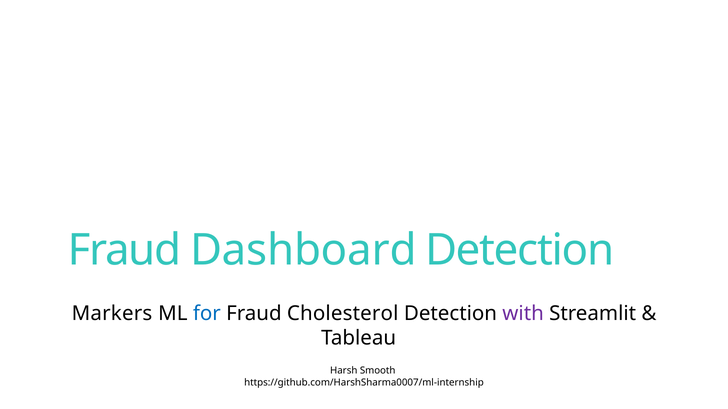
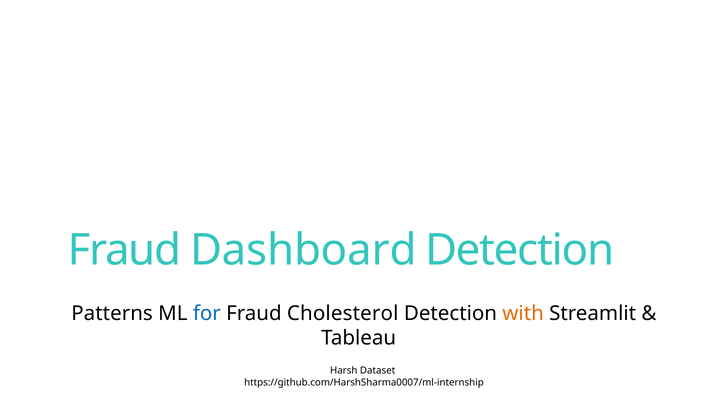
Markers: Markers -> Patterns (112, 314)
with colour: purple -> orange (523, 314)
Smooth: Smooth -> Dataset (378, 371)
